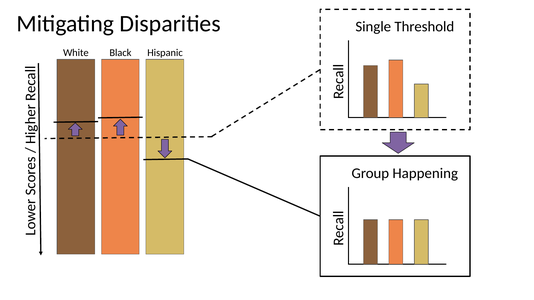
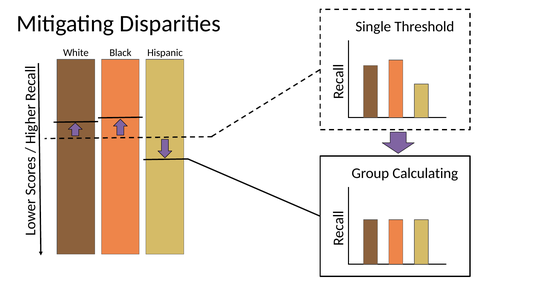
Happening: Happening -> Calculating (425, 173)
